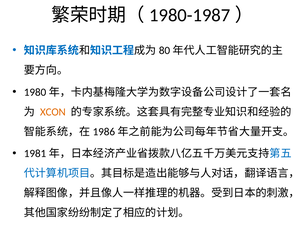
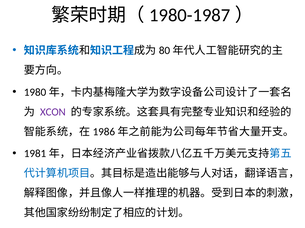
XCON colour: orange -> purple (53, 112)
